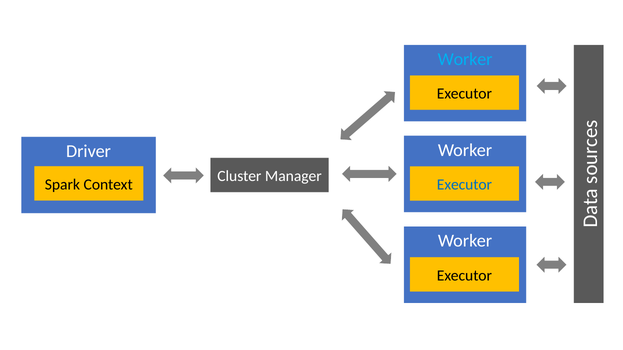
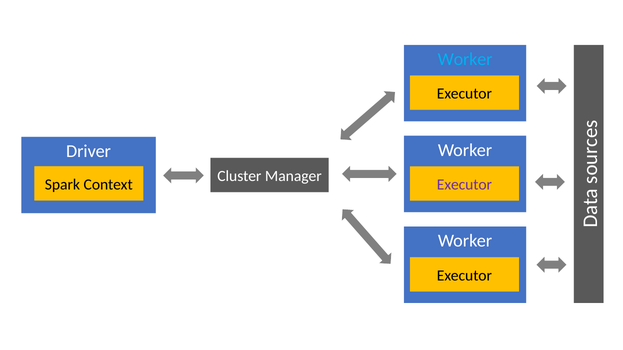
Executor colour: blue -> purple (464, 185)
